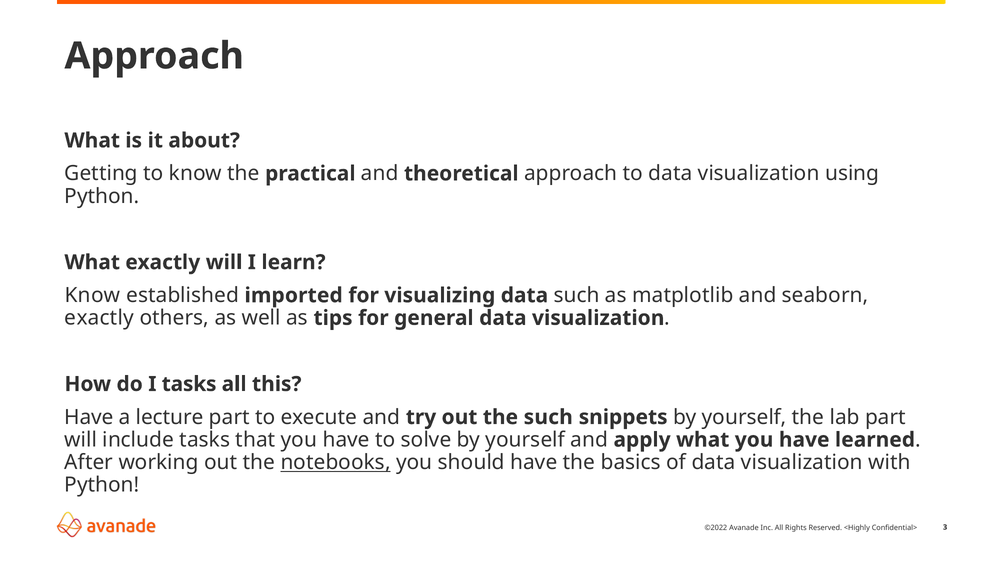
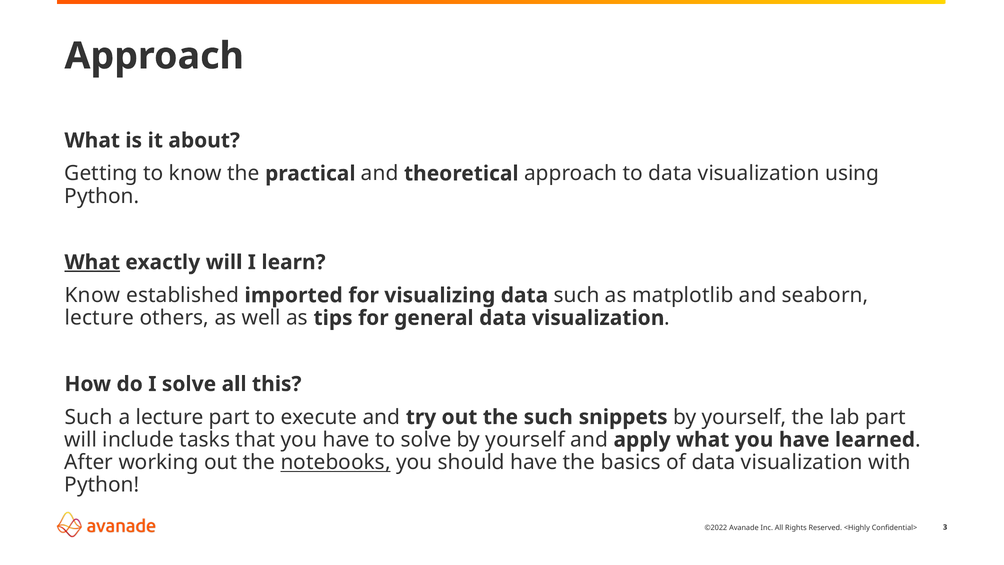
What underline: none -> present (92, 262)
exactly: exactly -> lecture (99, 318)
I tasks: tasks -> solve (189, 384)
Have: Have -> Such (89, 417)
